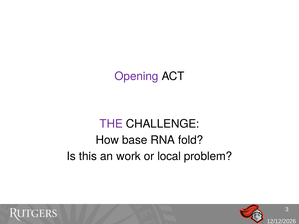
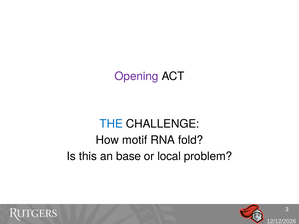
THE colour: purple -> blue (111, 124)
base: base -> motif (135, 140)
work: work -> base (129, 156)
